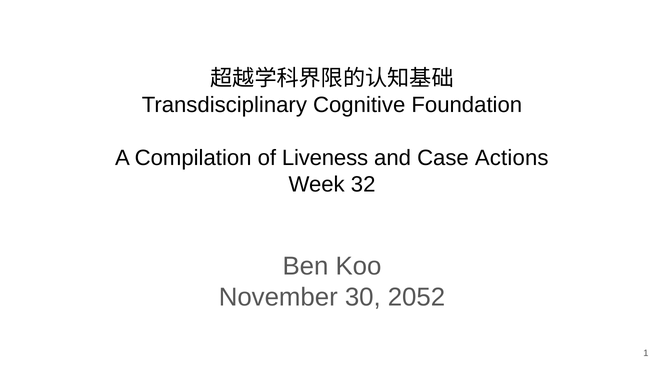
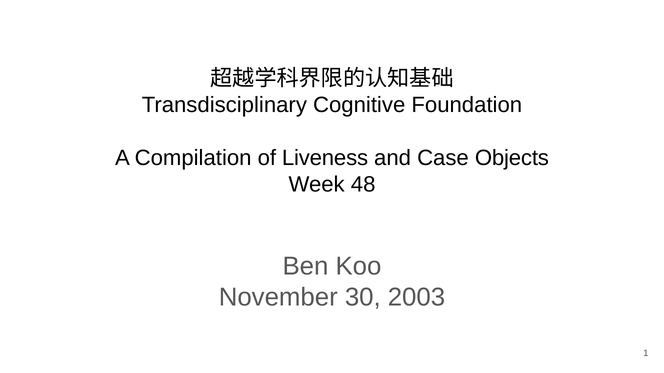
Actions: Actions -> Objects (512, 158)
32: 32 -> 48 (363, 185)
2052: 2052 -> 2003 (416, 298)
